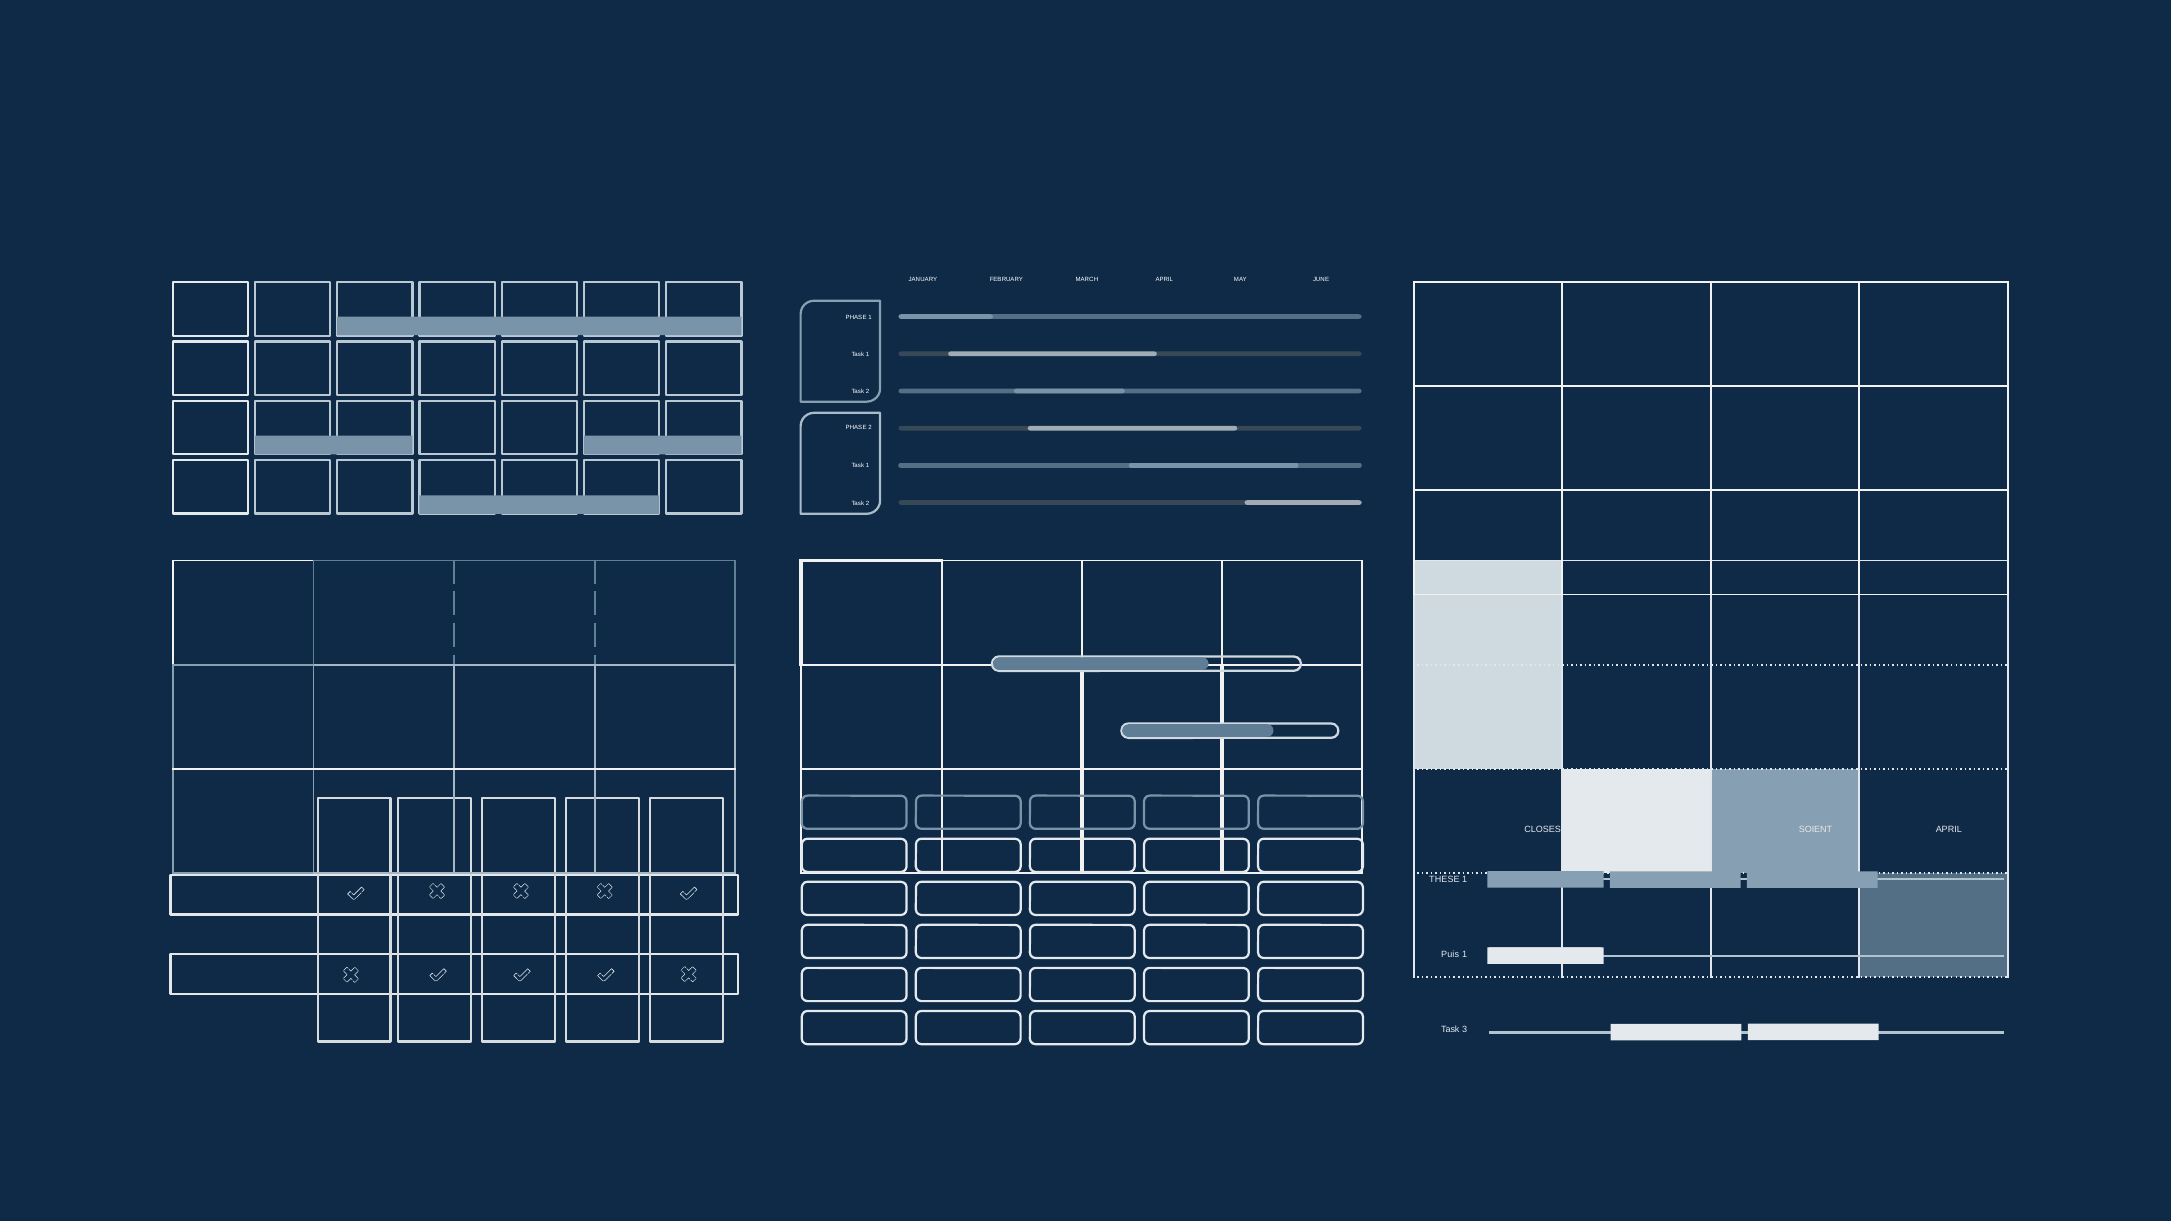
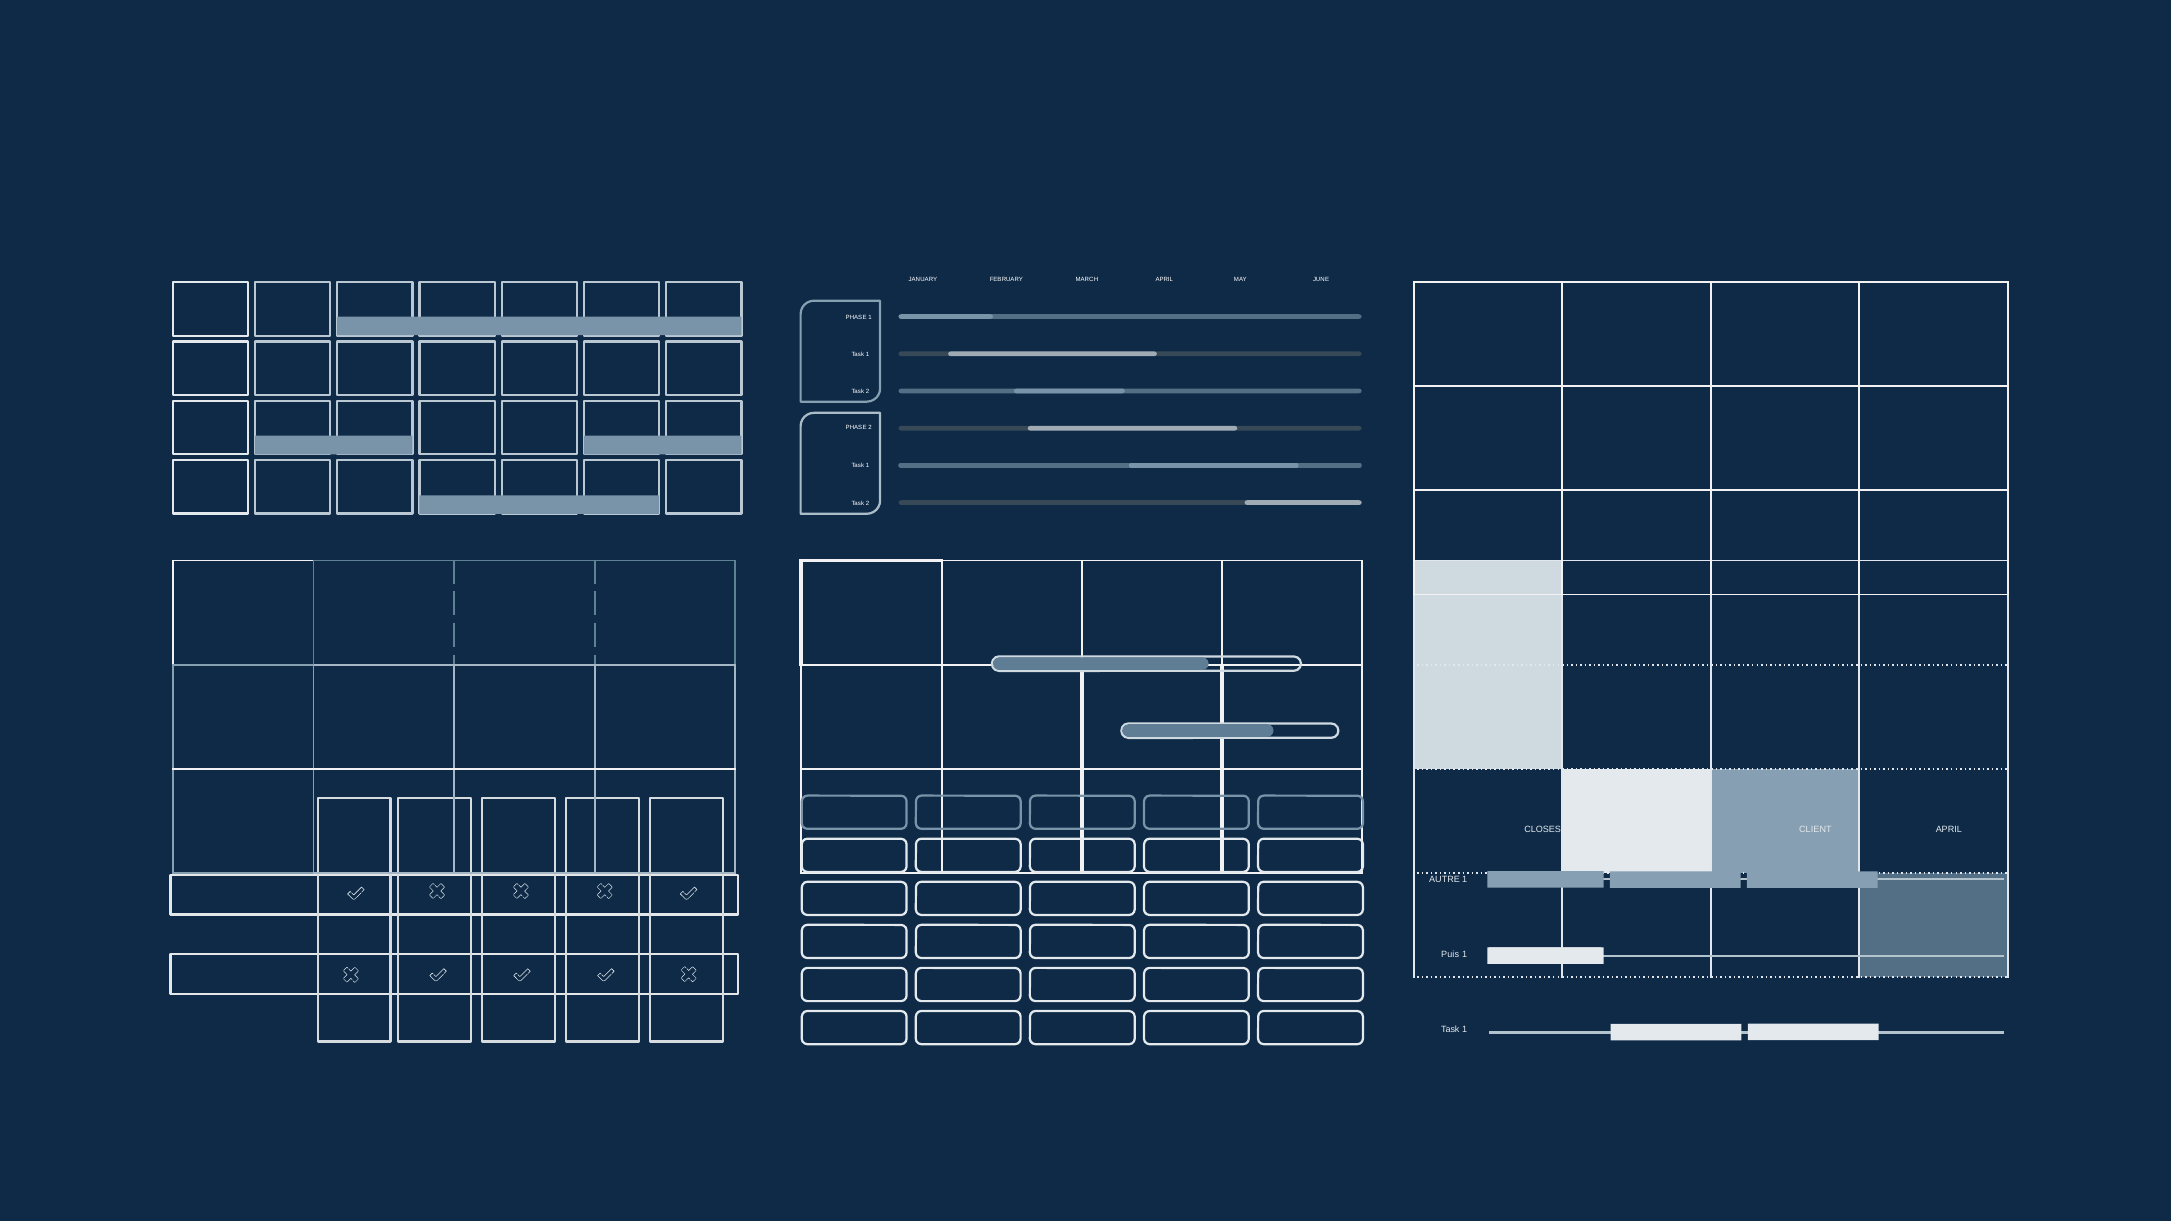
SOIENT: SOIENT -> CLIENT (1815, 830)
THESE: THESE -> AUTRE (1445, 880)
3: 3 -> 1 (1465, 1030)
